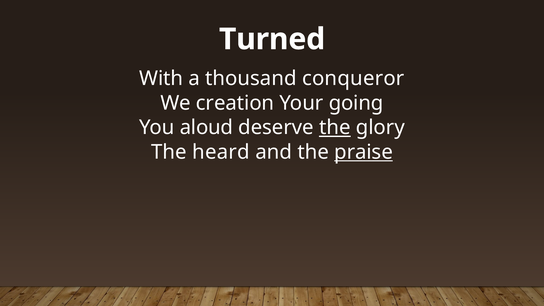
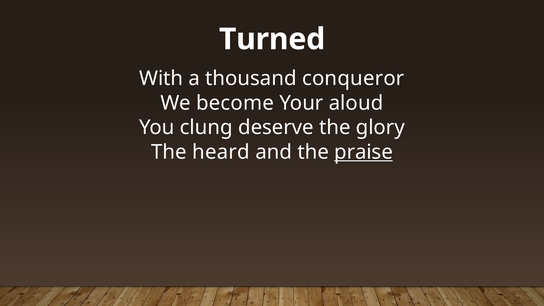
creation: creation -> become (235, 103)
going: going -> aloud (356, 103)
aloud: aloud -> clung (206, 128)
the underline: present -> none (335, 128)
